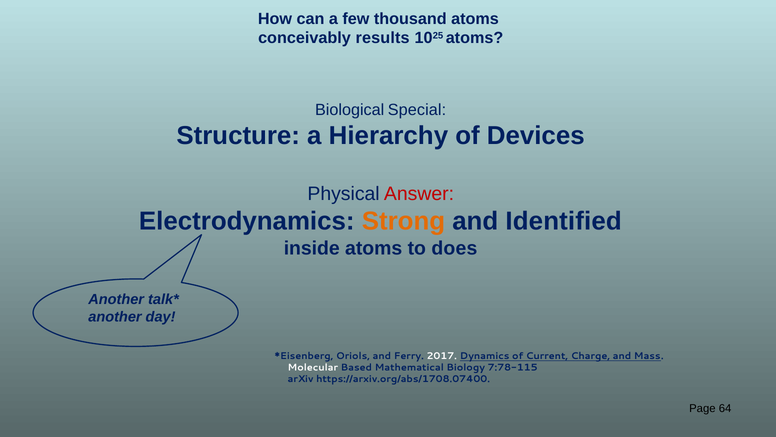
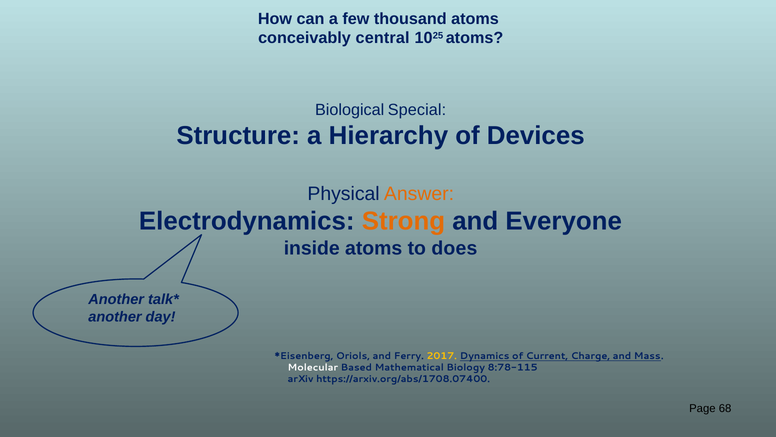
results: results -> central (383, 38)
Answer colour: red -> orange (419, 194)
Identified: Identified -> Everyone (564, 221)
2017 colour: white -> yellow (442, 355)
7:78-115: 7:78-115 -> 8:78-115 (513, 367)
64: 64 -> 68 (725, 408)
